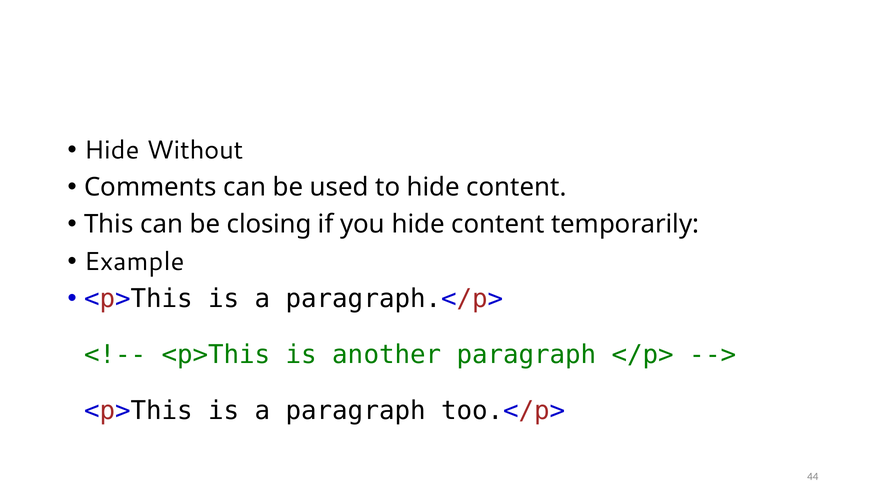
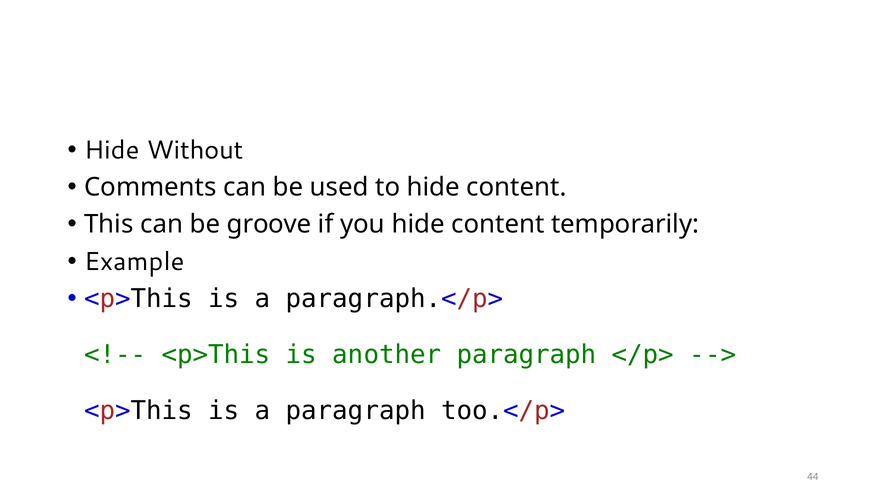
closing: closing -> groove (269, 224)
